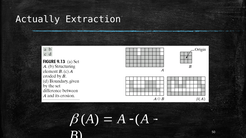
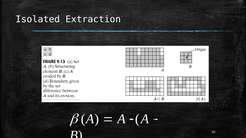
Actually: Actually -> Isolated (38, 19)
